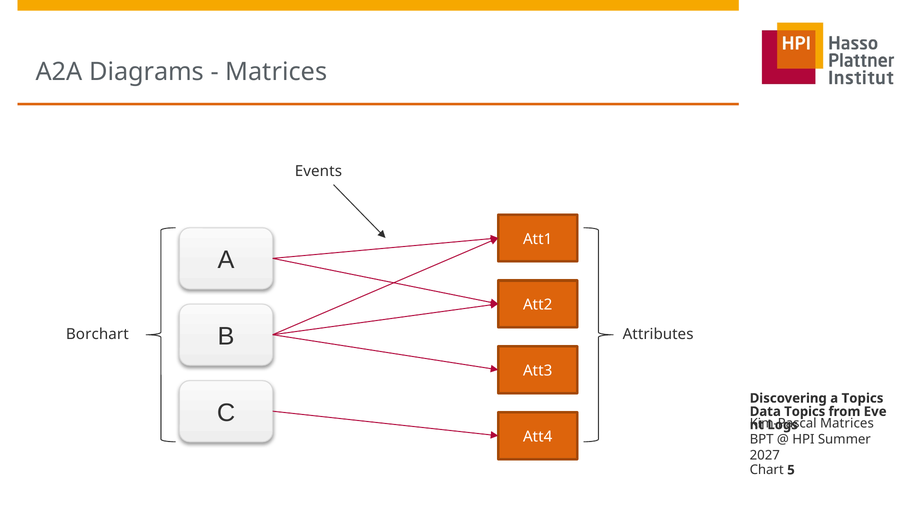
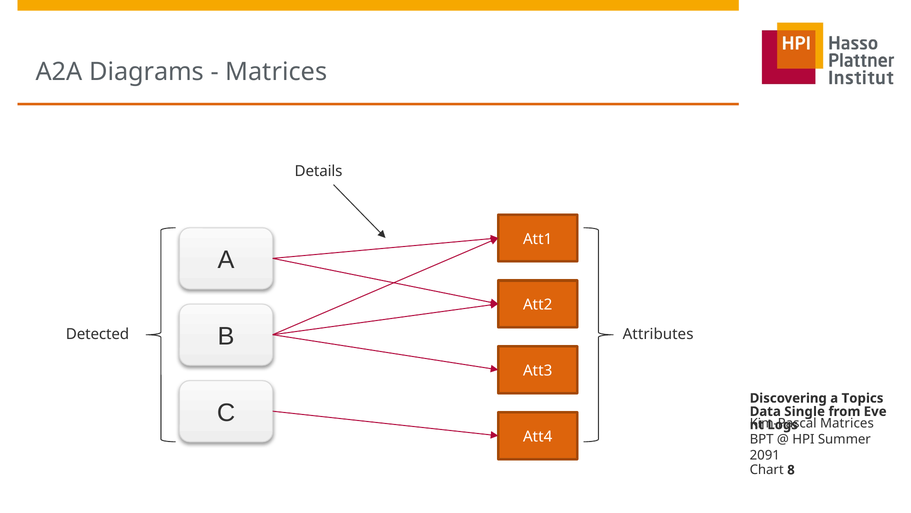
Events: Events -> Details (319, 171)
Borchart: Borchart -> Detected (97, 334)
Data Topics: Topics -> Single (805, 411)
2027: 2027 -> 2091 (765, 455)
5: 5 -> 8 (791, 470)
